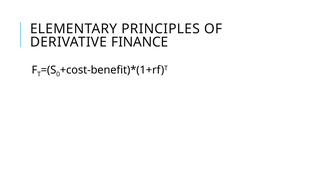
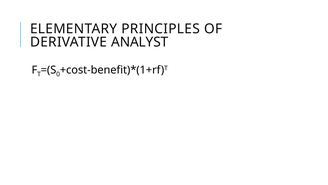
FINANCE: FINANCE -> ANALYST (140, 42)
